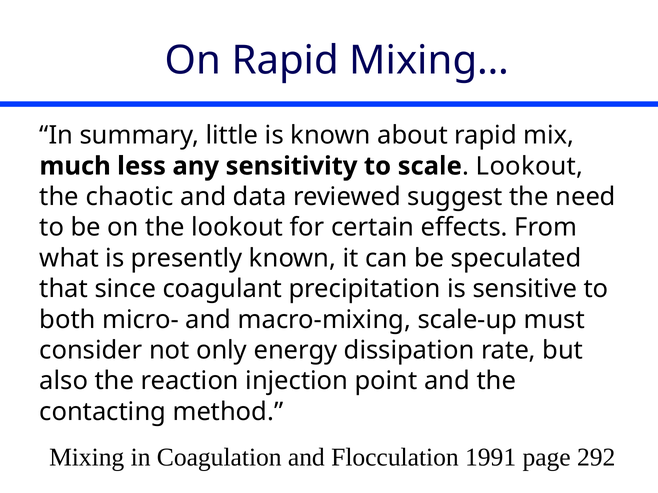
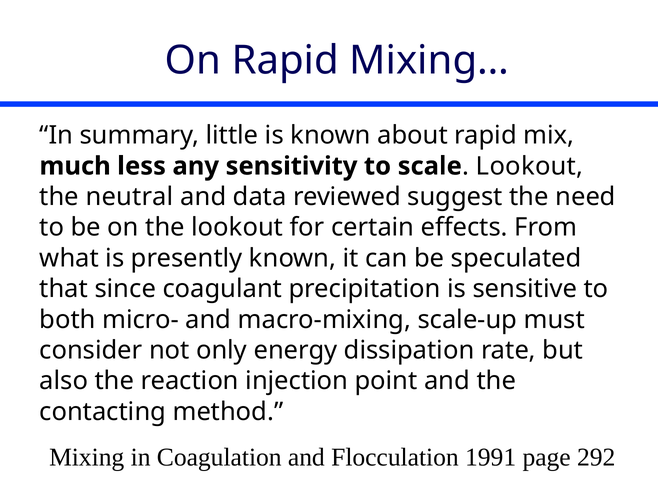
chaotic: chaotic -> neutral (130, 197)
